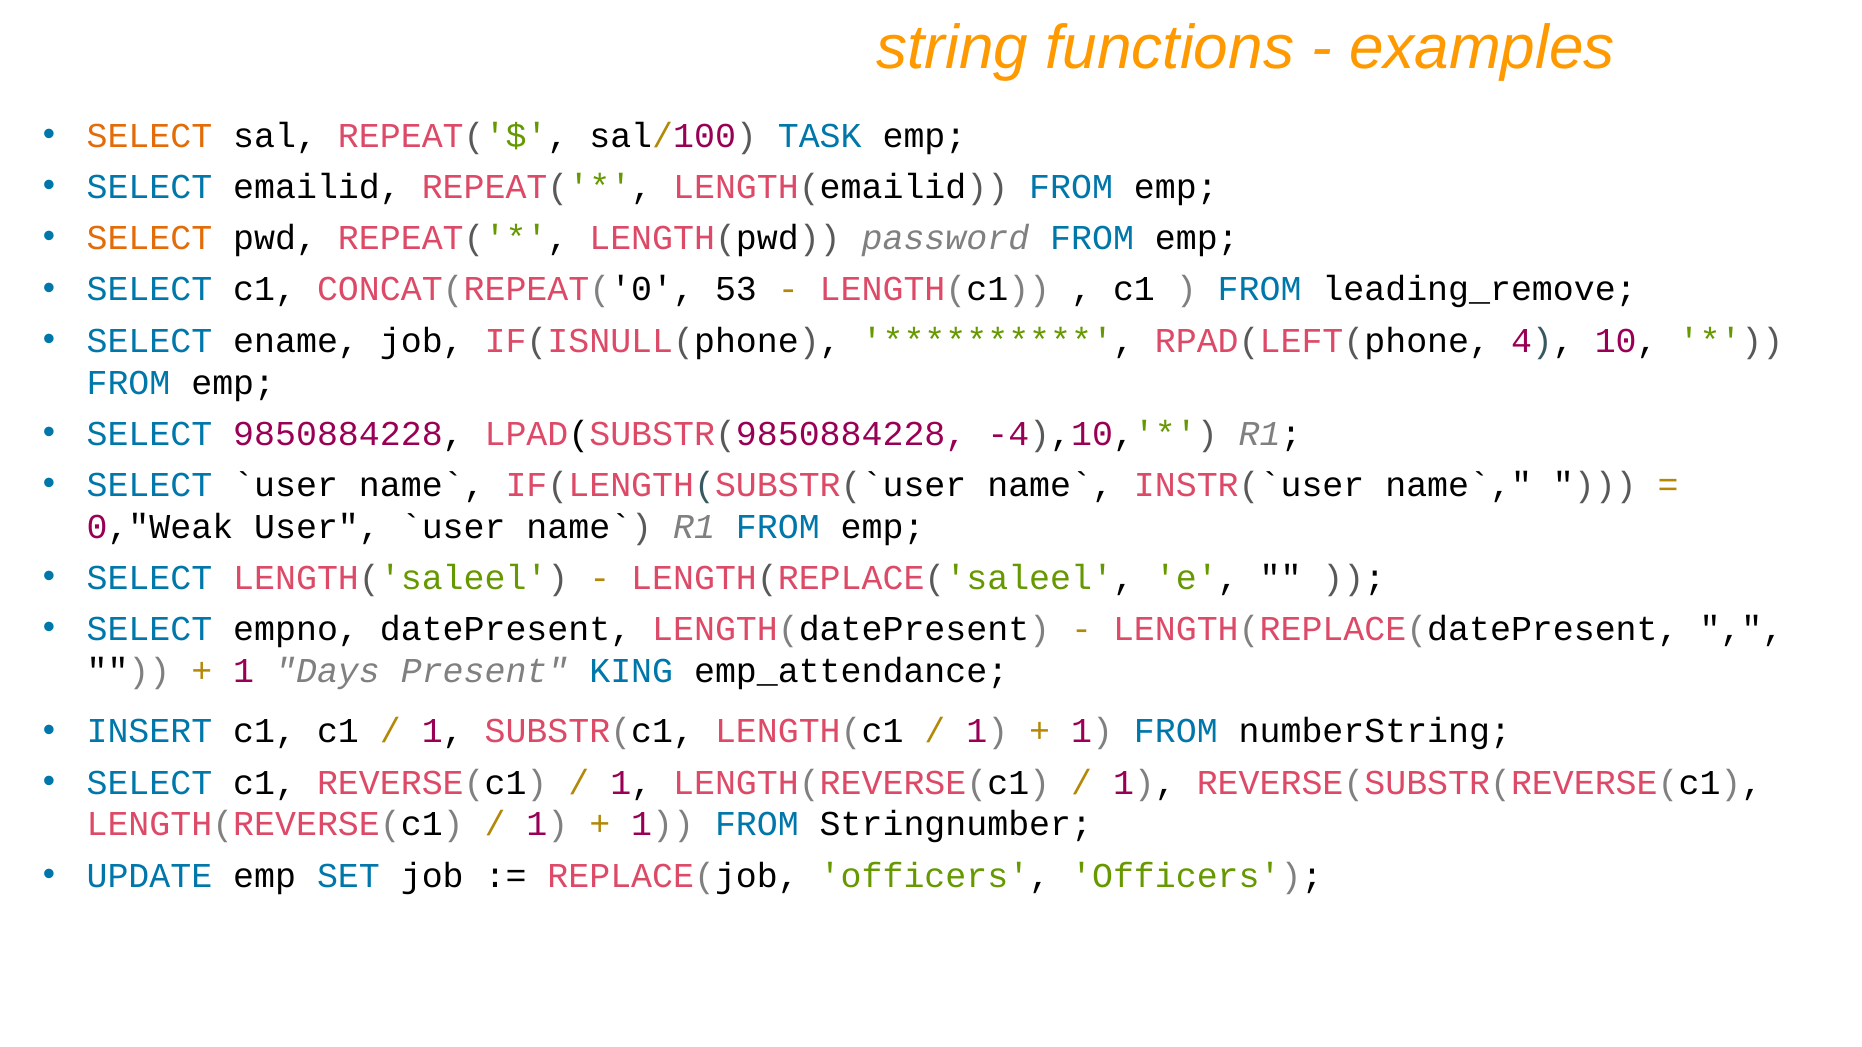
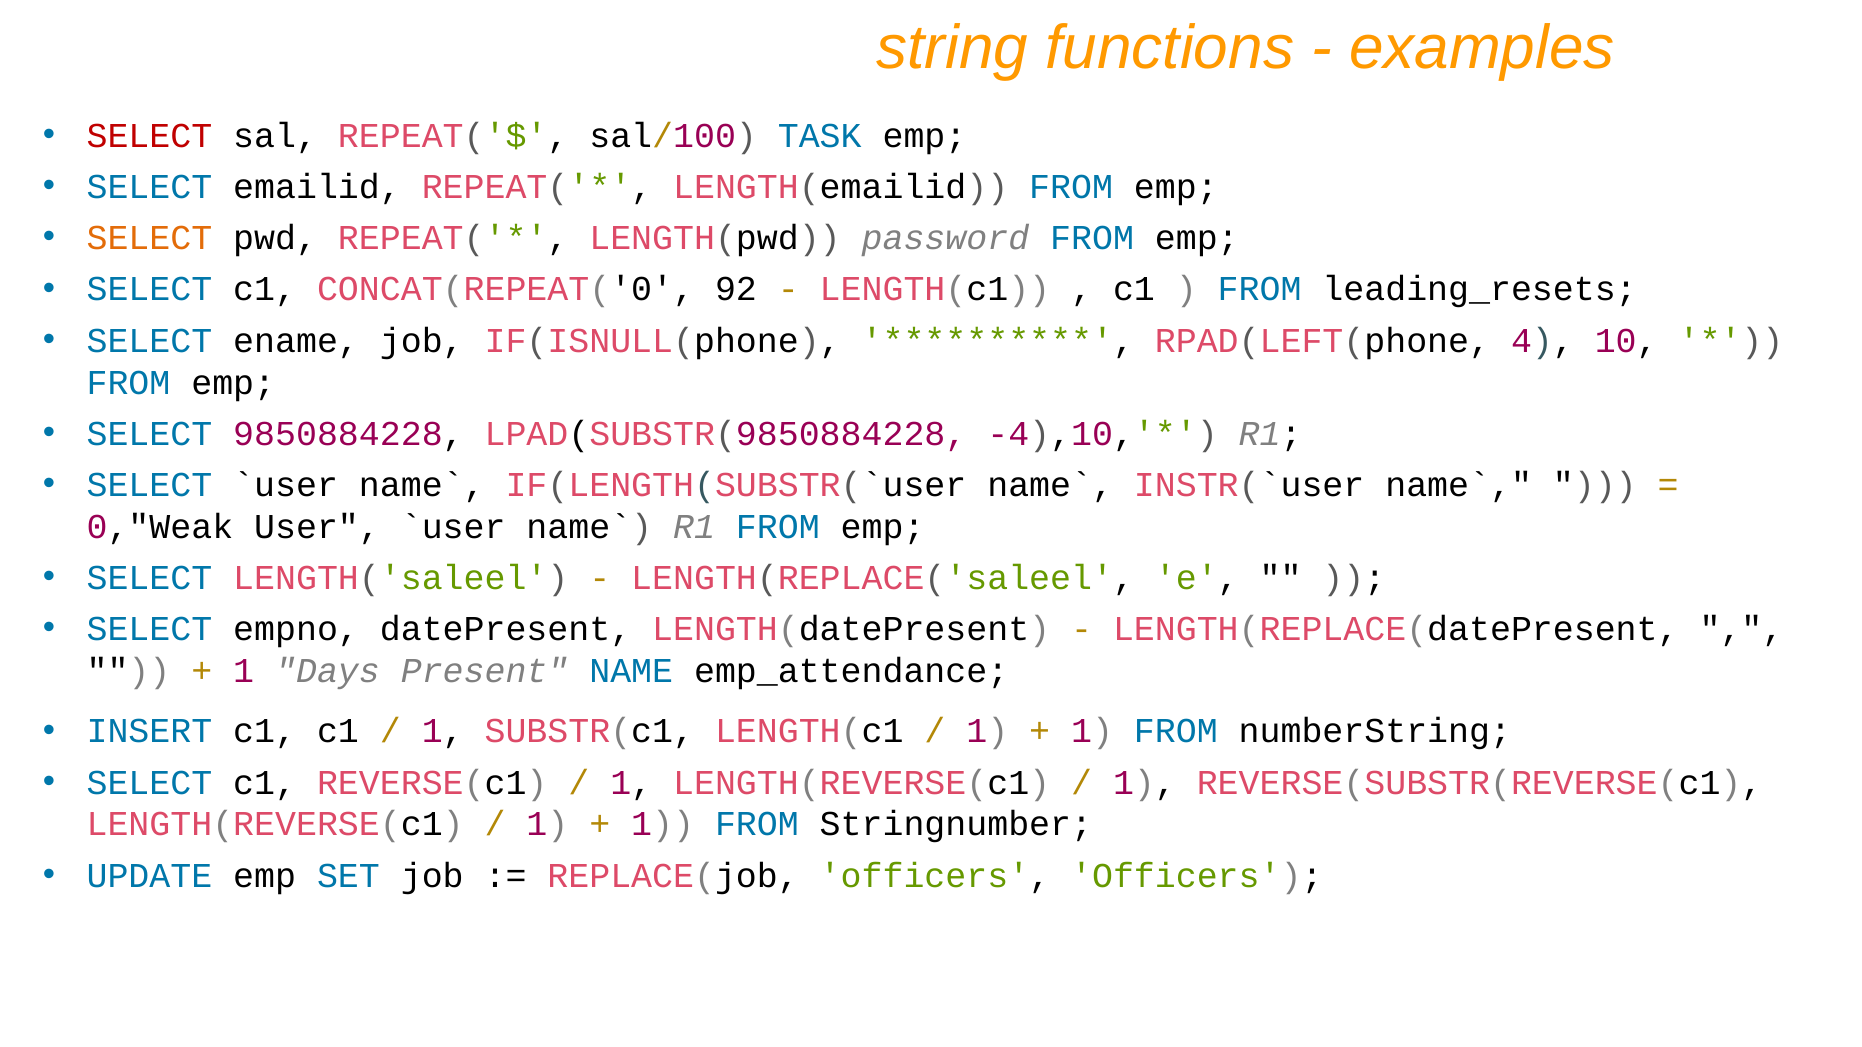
SELECT colour: orange -> red (149, 136)
53: 53 -> 92 (736, 290)
leading_remove: leading_remove -> leading_resets (1480, 290)
KING: KING -> NAME (631, 671)
